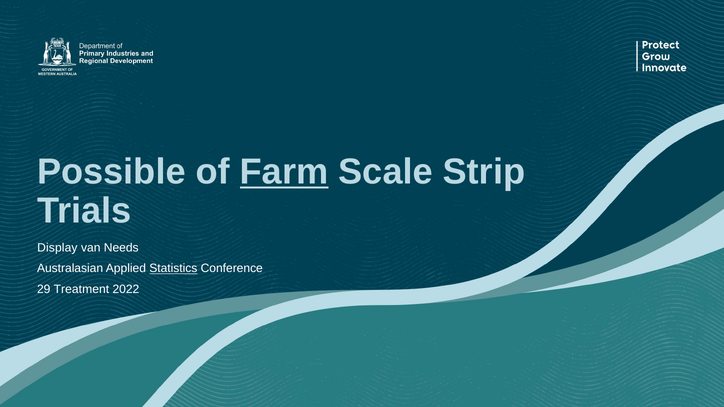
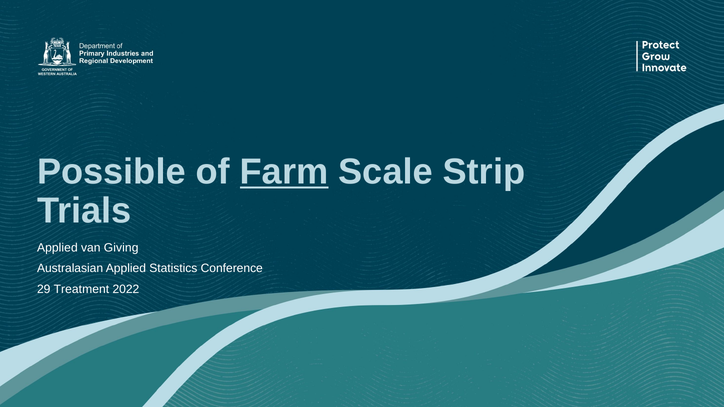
Display: Display -> Applied (57, 248)
Needs: Needs -> Giving (121, 248)
Statistics underline: present -> none (173, 269)
